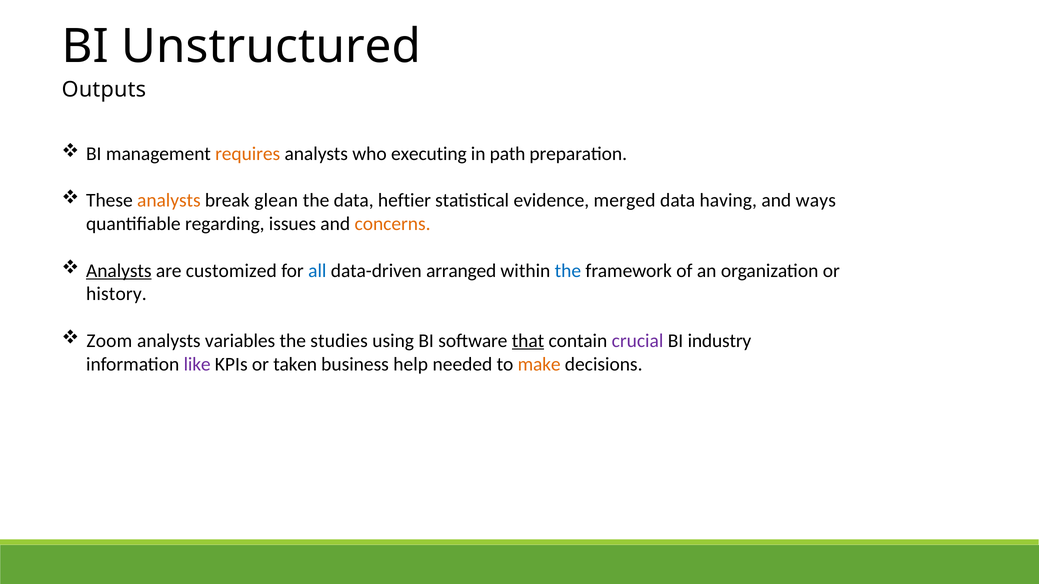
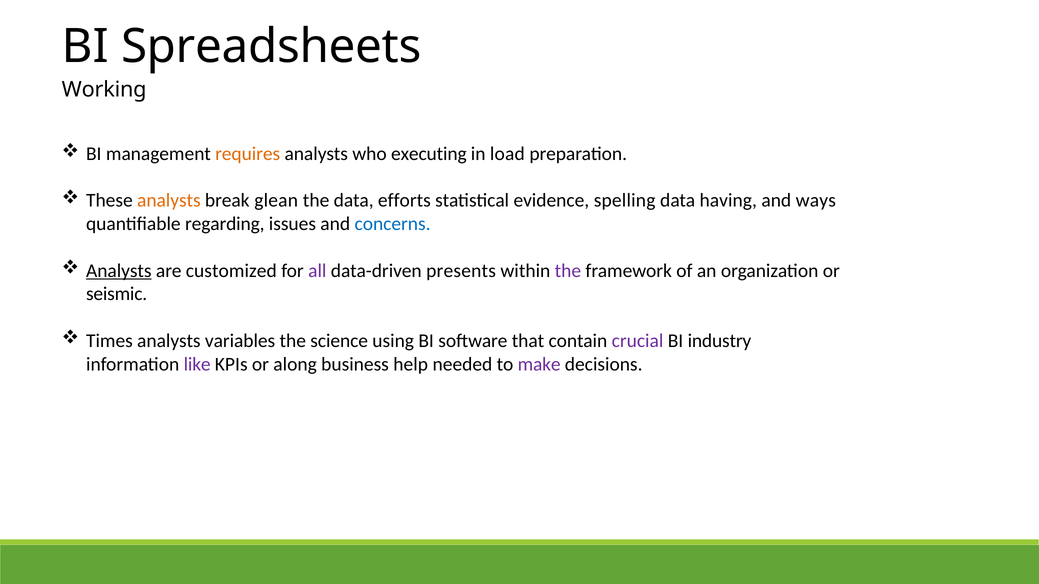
Unstructured: Unstructured -> Spreadsheets (271, 46)
Outputs: Outputs -> Working (104, 90)
path: path -> load (507, 154)
heftier: heftier -> efforts (404, 201)
merged: merged -> spelling (625, 201)
concerns colour: orange -> blue (393, 224)
all colour: blue -> purple (317, 271)
arranged: arranged -> presents (461, 271)
the colour: blue -> purple (568, 271)
history: history -> seismic (117, 294)
Zoom: Zoom -> Times (109, 341)
studies: studies -> science (339, 341)
that underline: present -> none (528, 341)
taken: taken -> along (295, 364)
make colour: orange -> purple (539, 364)
